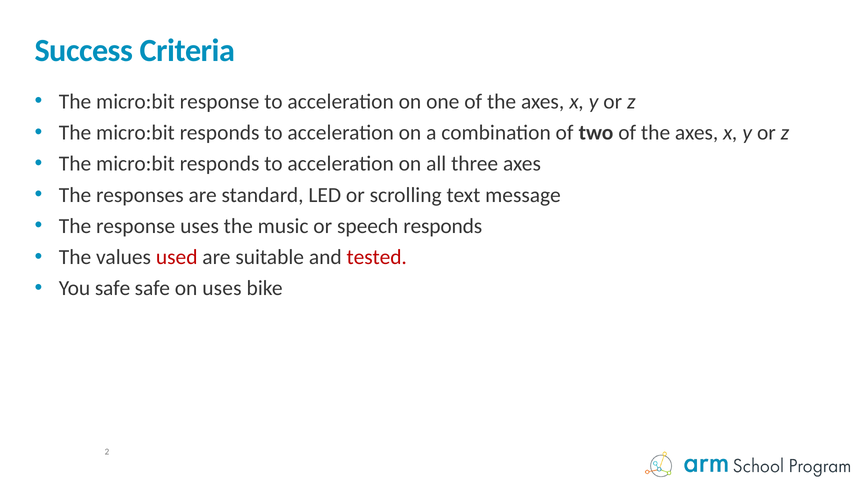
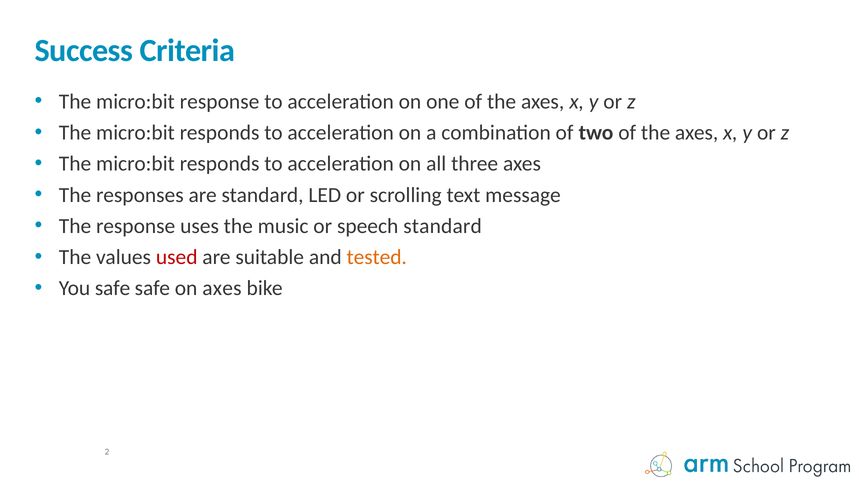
speech responds: responds -> standard (443, 226)
tested colour: red -> orange (377, 257)
on uses: uses -> axes (222, 288)
